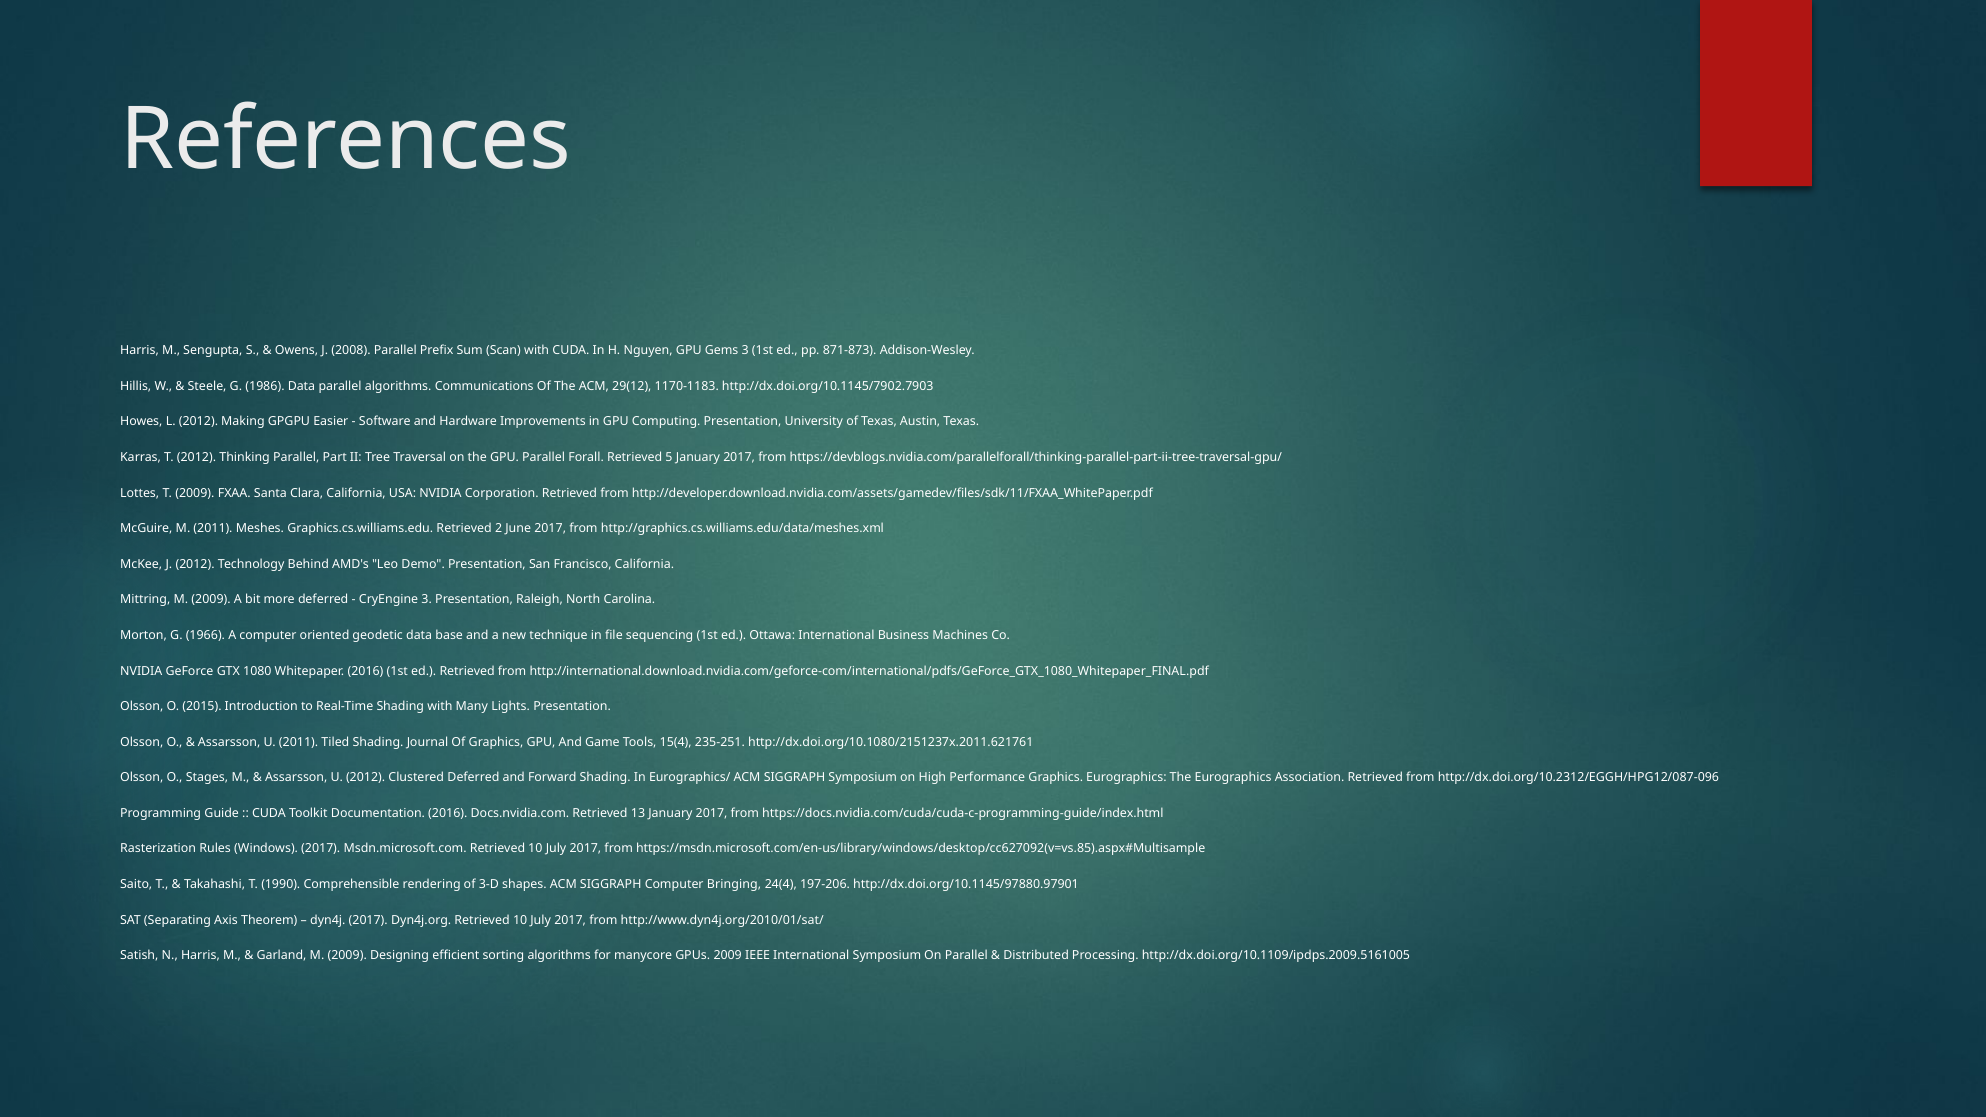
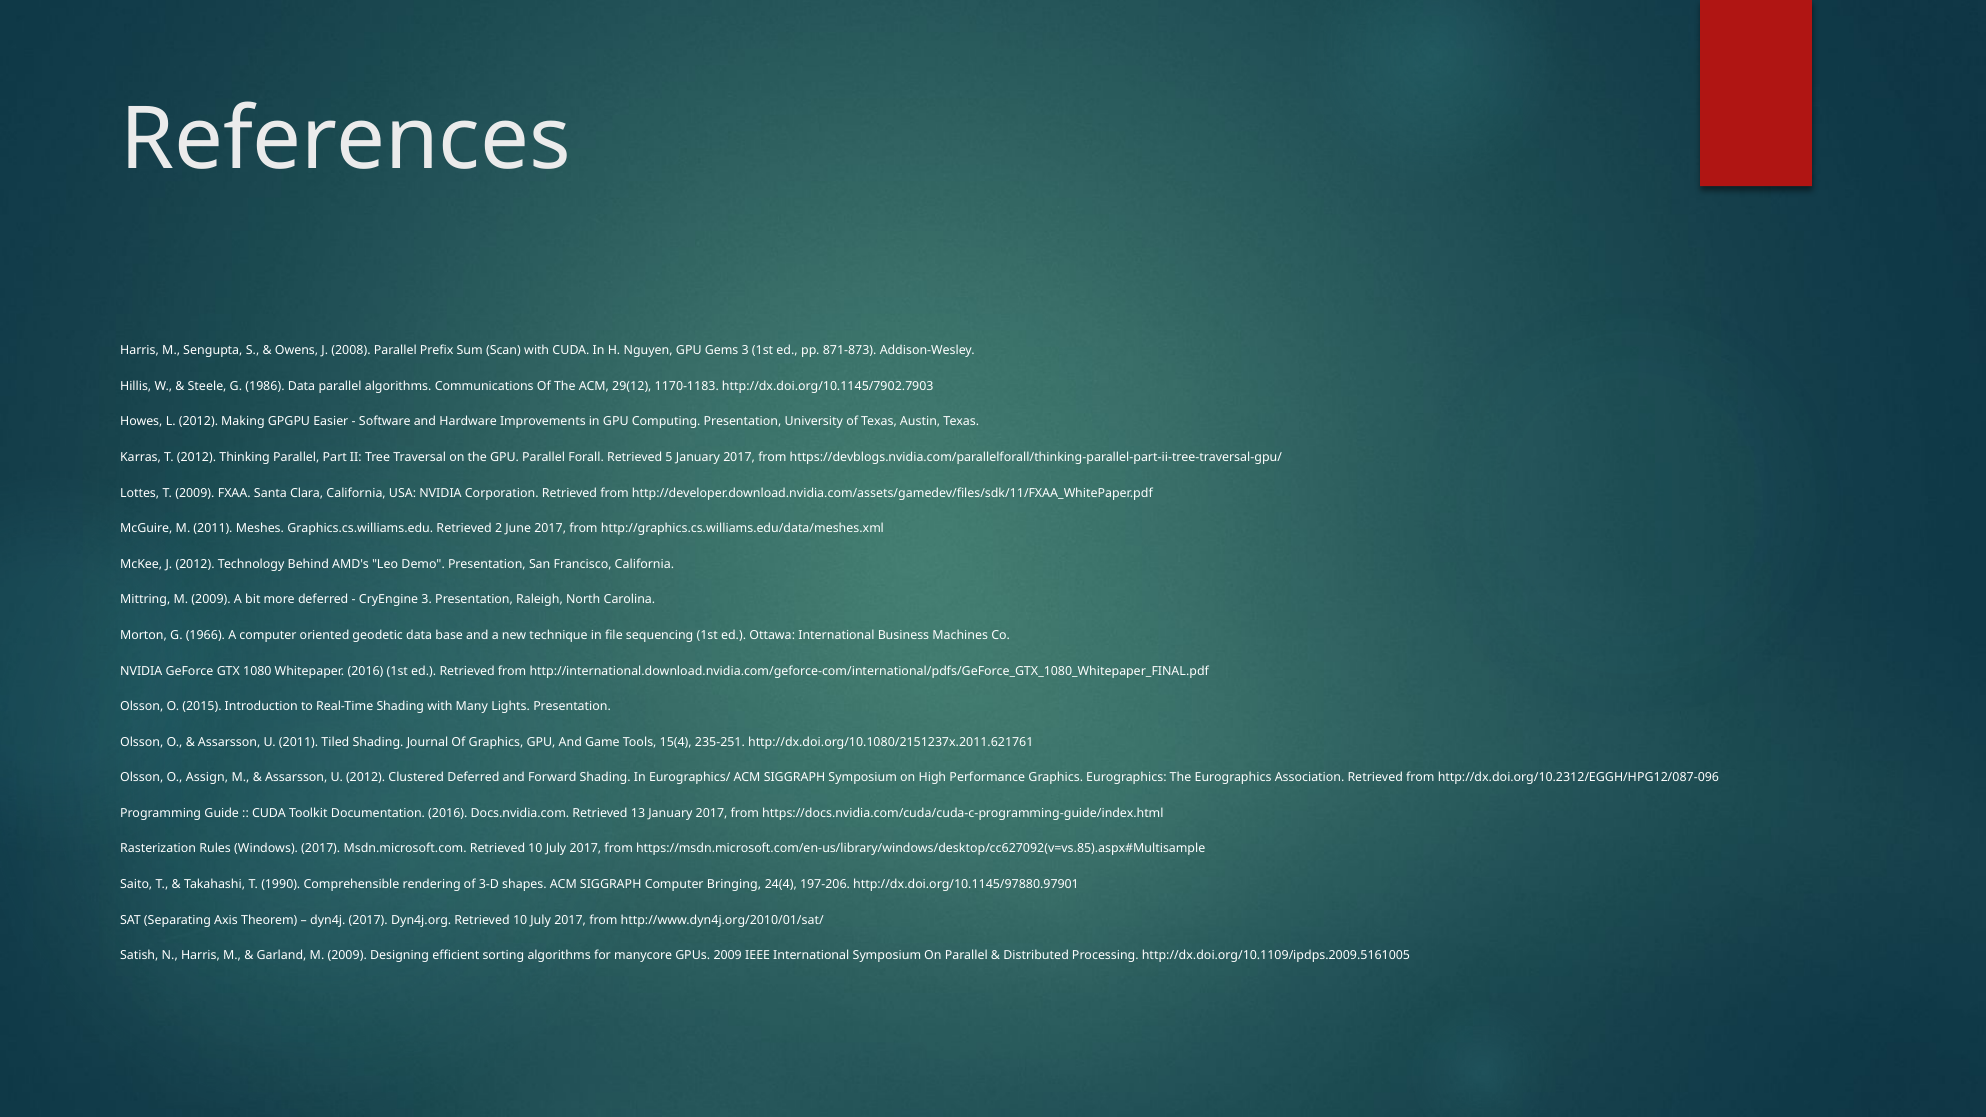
Stages: Stages -> Assign (207, 778)
